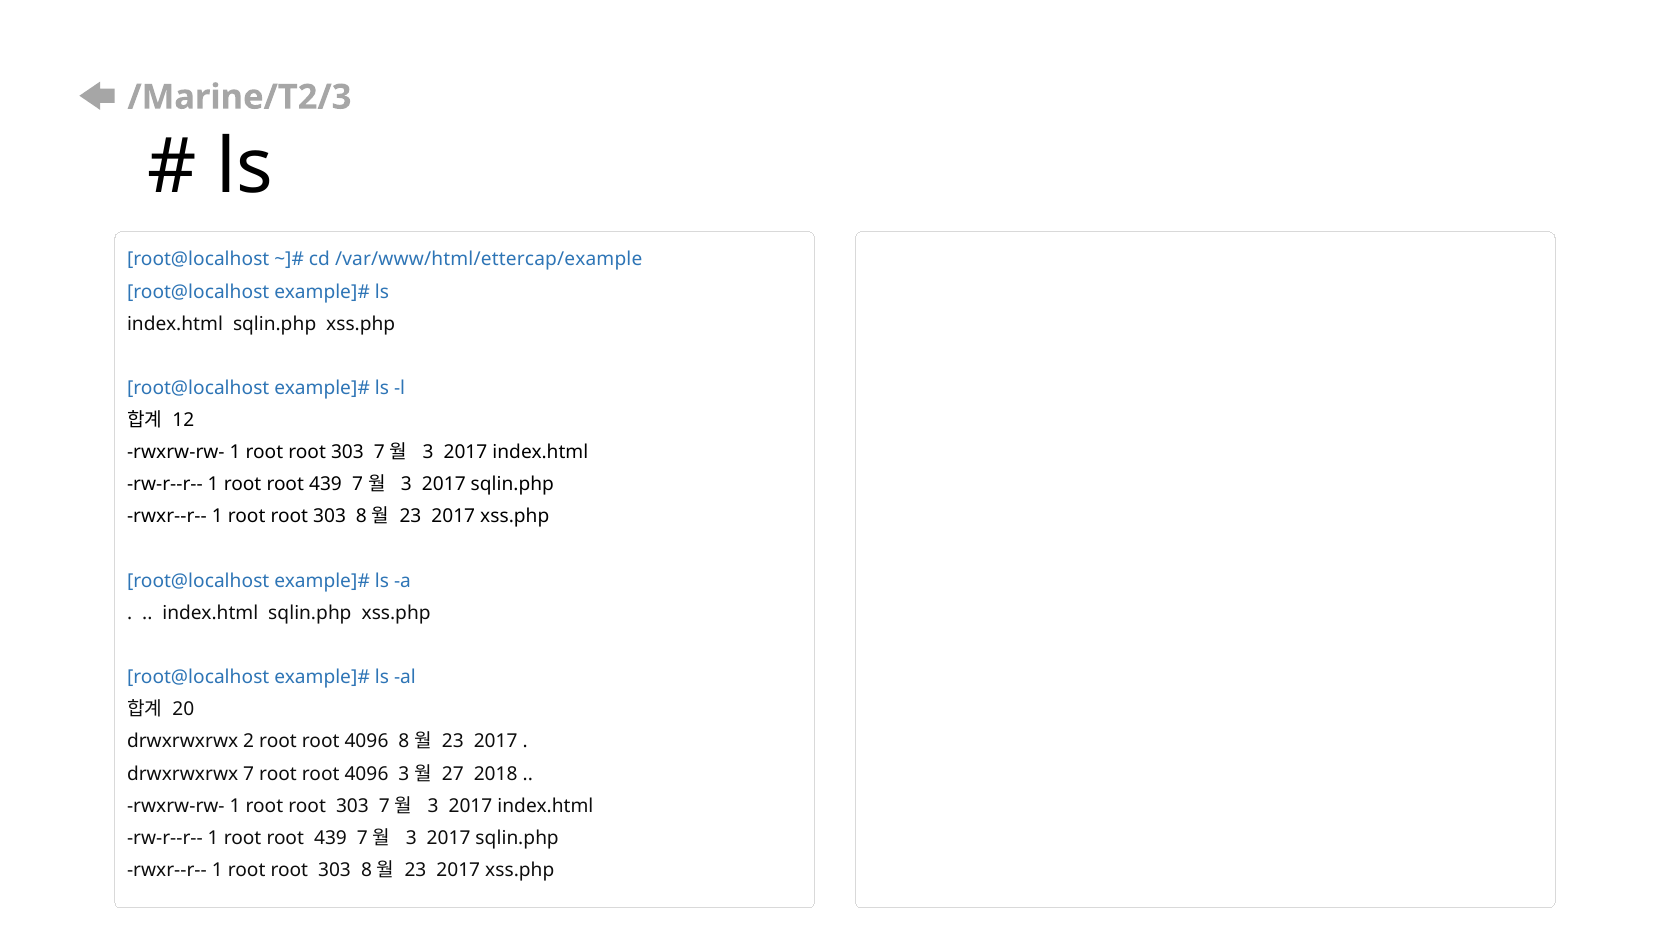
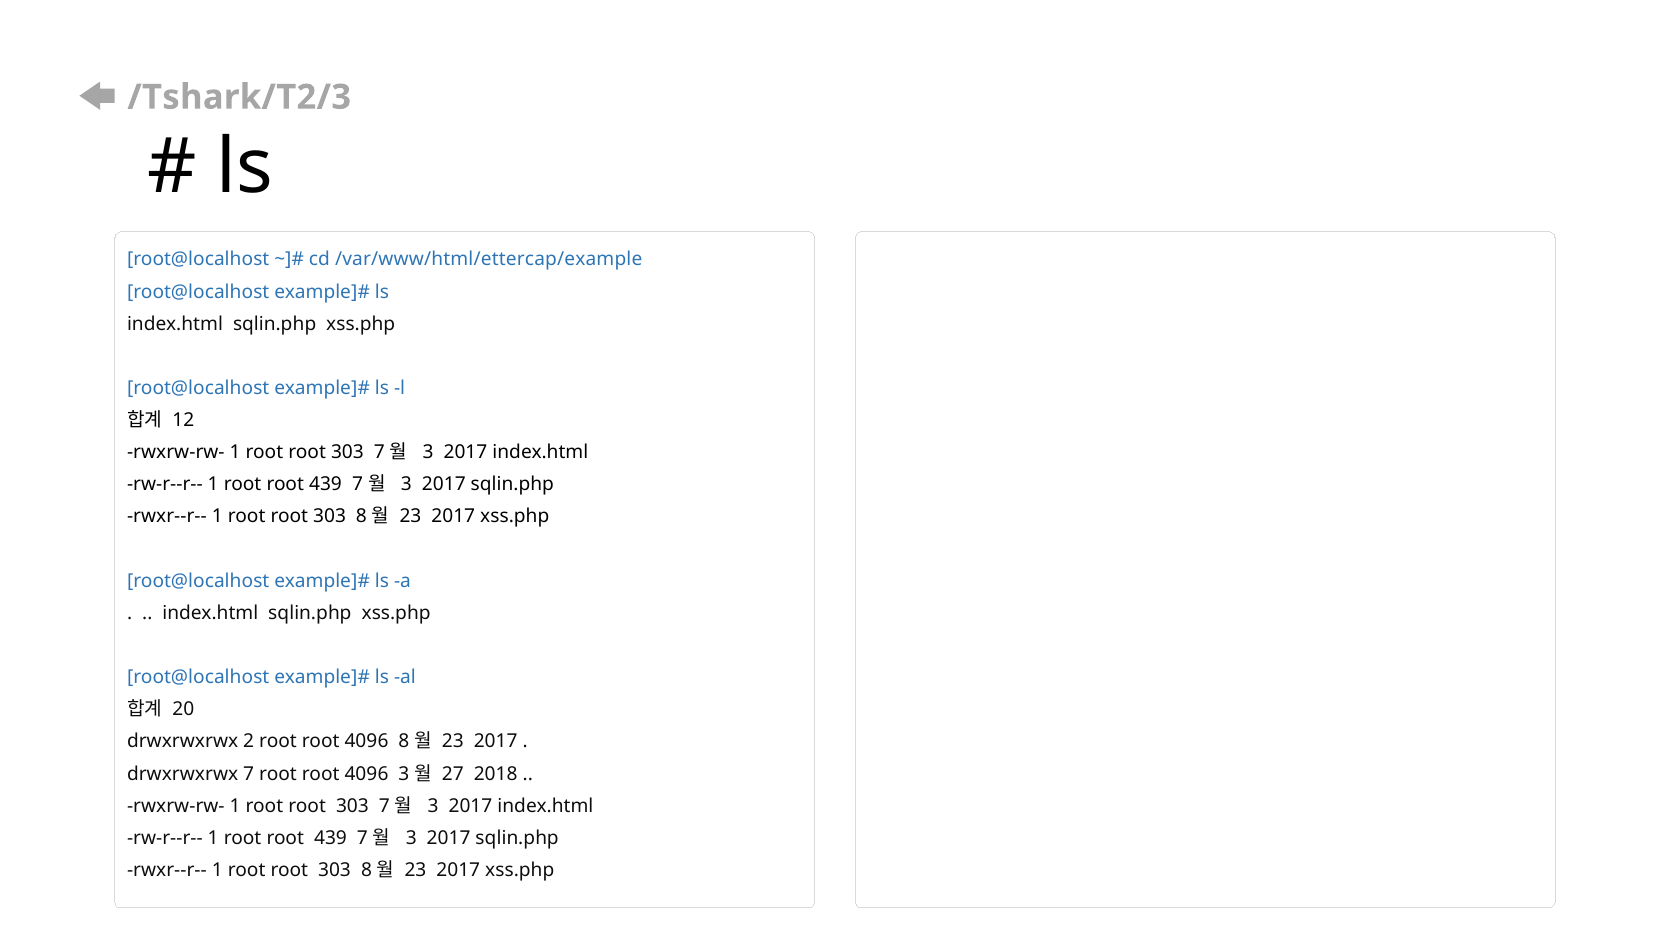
/Marine/T2/3: /Marine/T2/3 -> /Tshark/T2/3 (239, 97)
